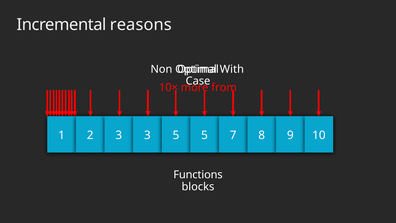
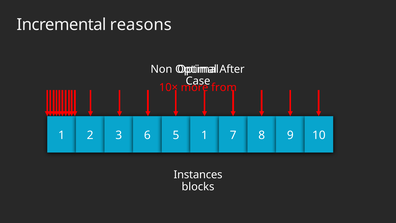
With: With -> After (232, 69)
3 3: 3 -> 6 (147, 135)
5 5: 5 -> 1 (204, 135)
Functions: Functions -> Instances (198, 175)
